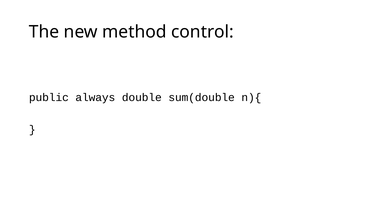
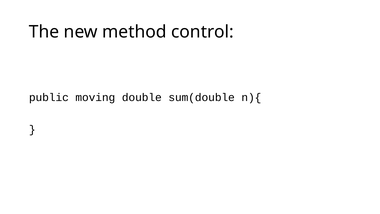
always: always -> moving (95, 97)
